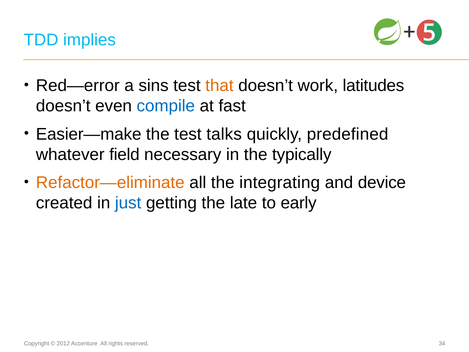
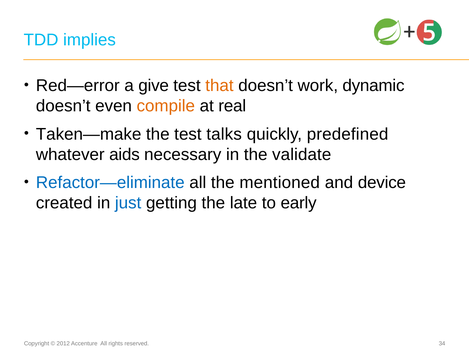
sins: sins -> give (154, 86)
latitudes: latitudes -> dynamic (373, 86)
compile colour: blue -> orange (166, 106)
fast: fast -> real (232, 106)
Easier—make: Easier—make -> Taken—make (89, 134)
field: field -> aids (124, 154)
typically: typically -> validate (302, 154)
Refactor—eliminate colour: orange -> blue (110, 182)
integrating: integrating -> mentioned (280, 182)
